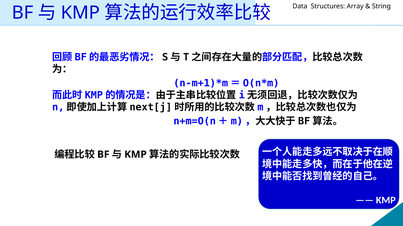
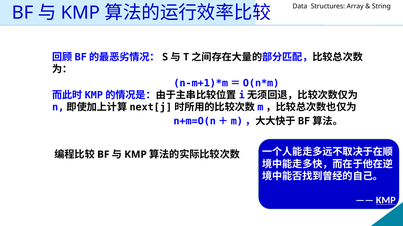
KMP underline: none -> present (386, 201)
